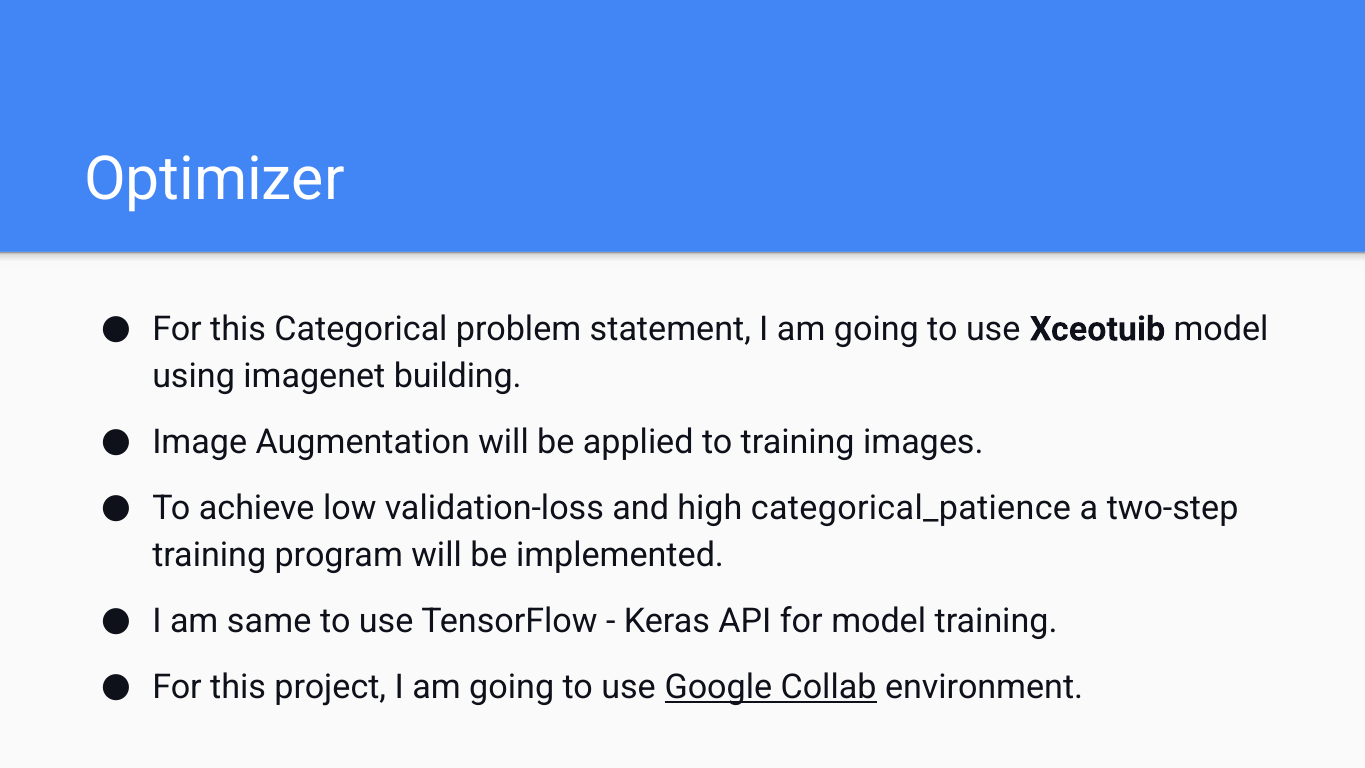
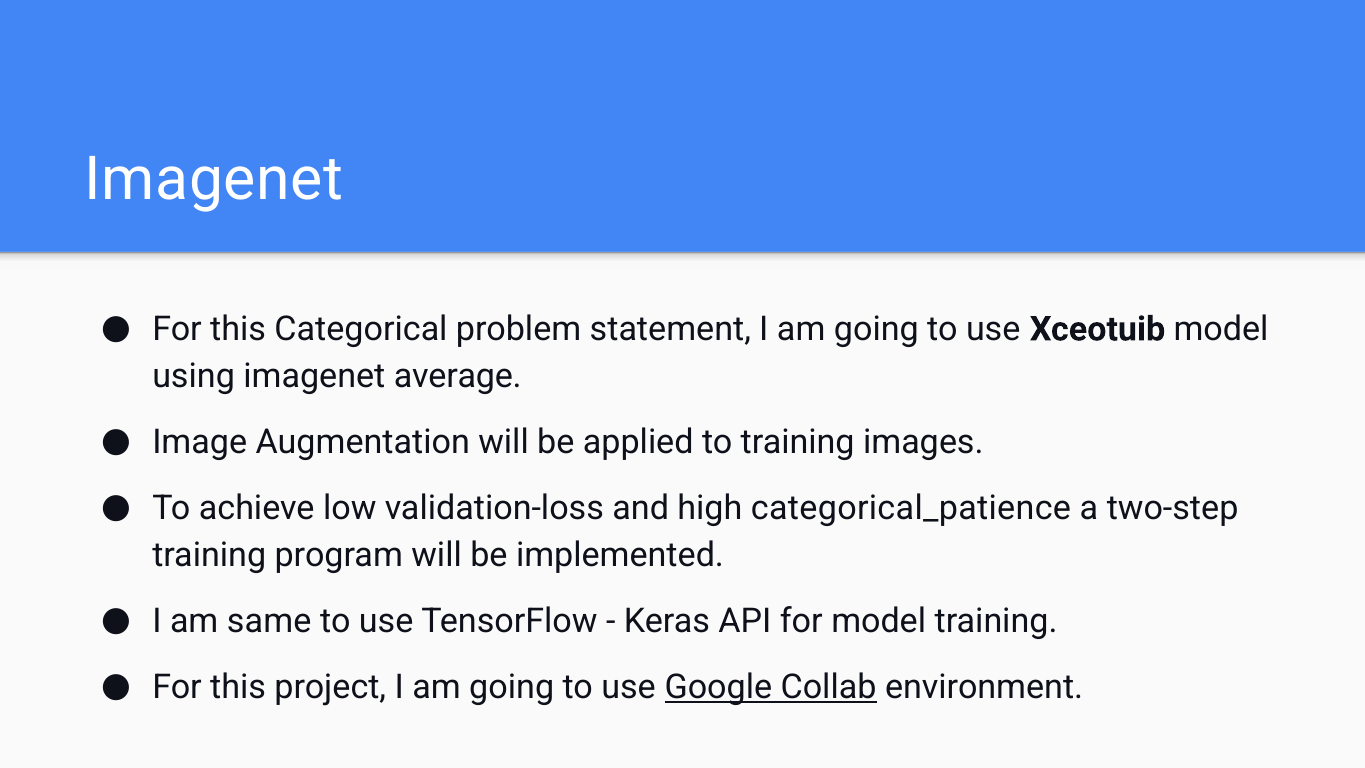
Optimizer: Optimizer -> Imagenet (214, 179)
building: building -> average (458, 376)
